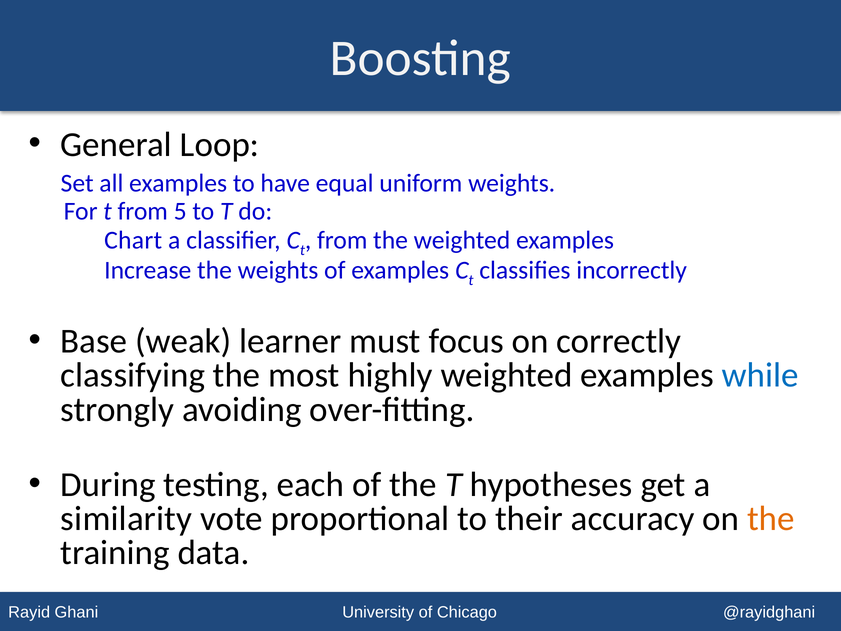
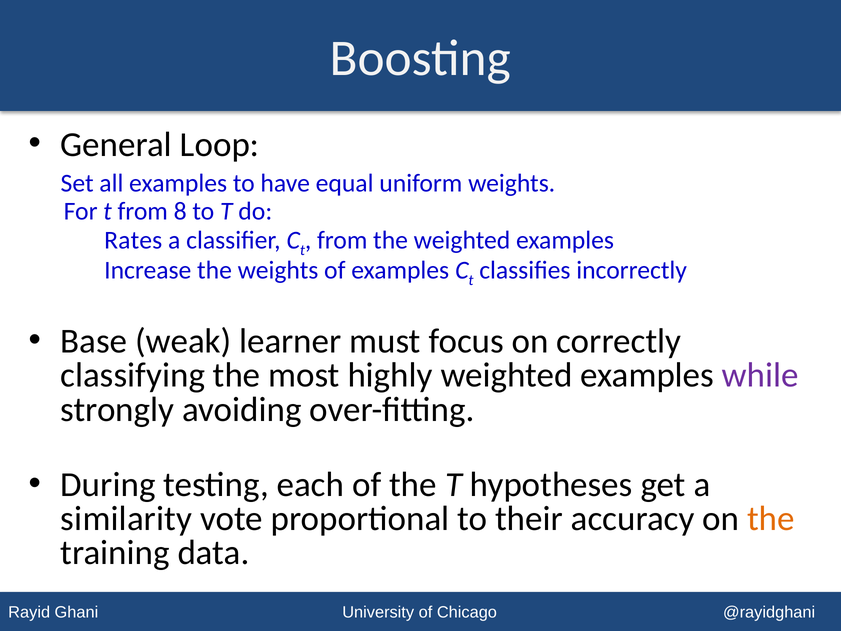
5: 5 -> 8 (180, 211)
Chart: Chart -> Rates (133, 240)
while colour: blue -> purple (760, 375)
